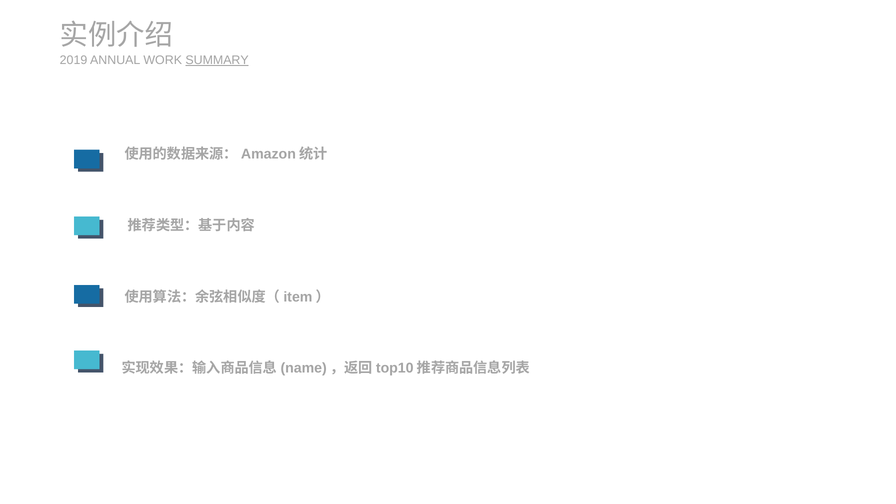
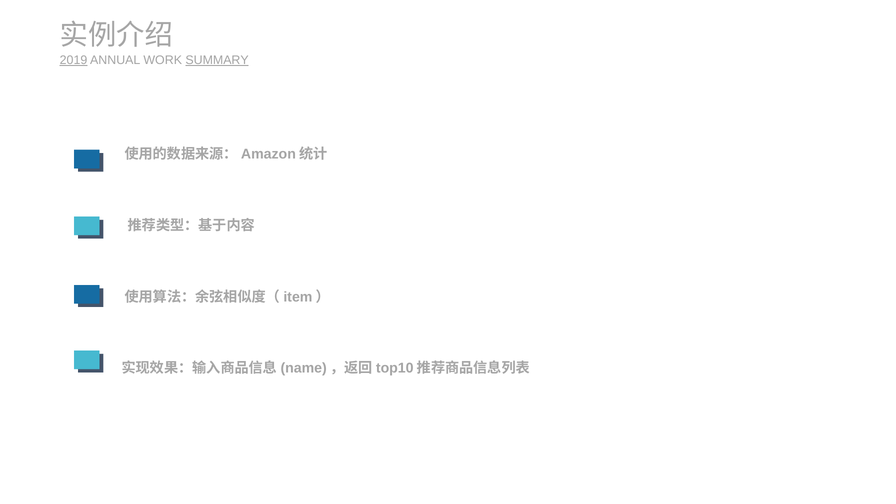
2019 underline: none -> present (74, 60)
